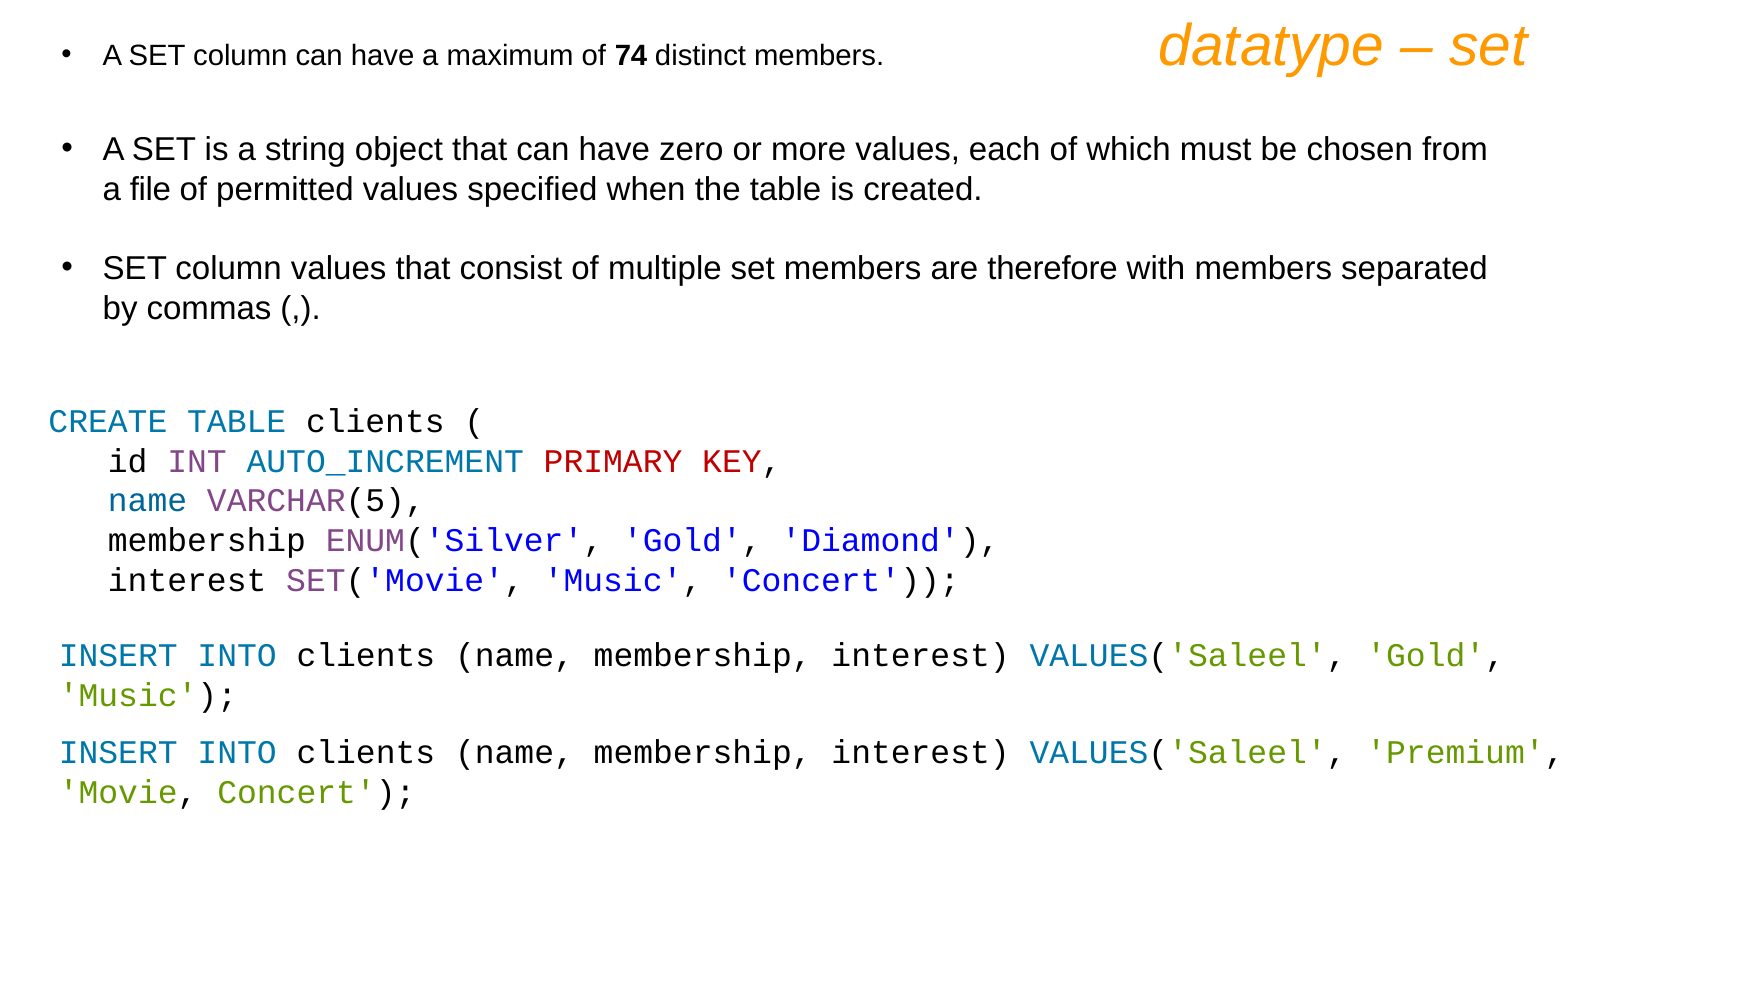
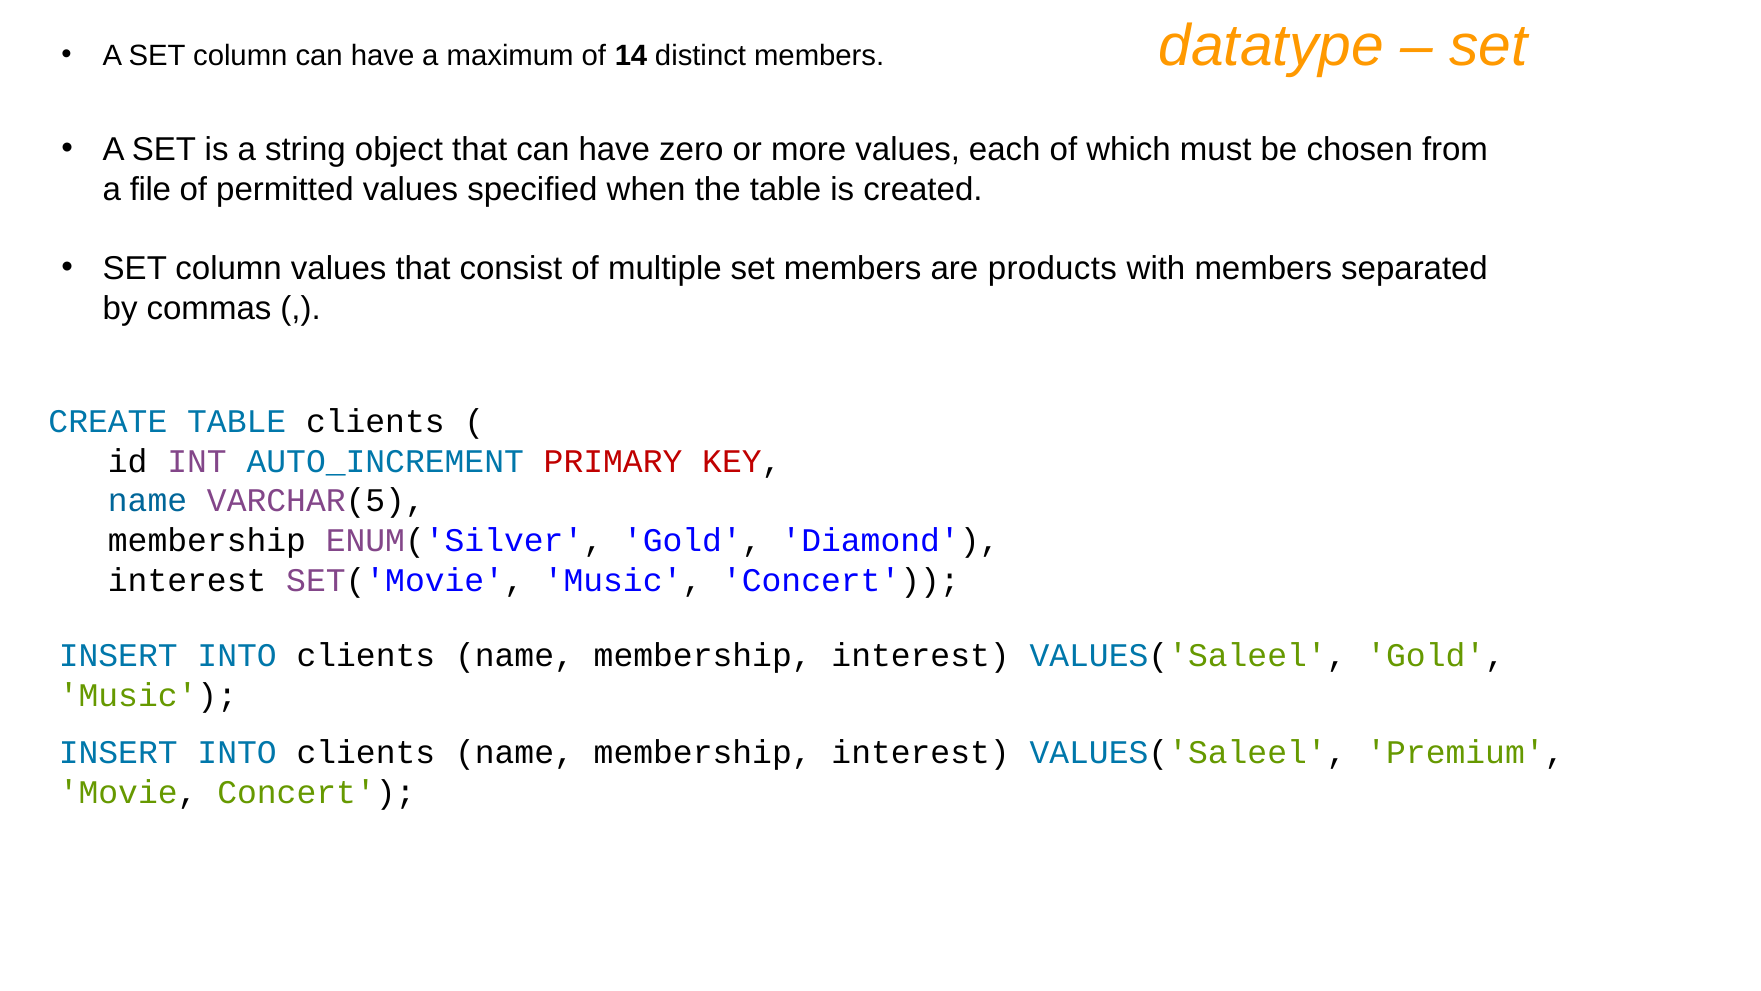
74: 74 -> 14 (631, 56)
therefore: therefore -> products (1052, 268)
